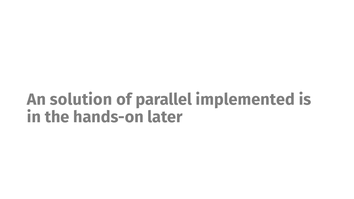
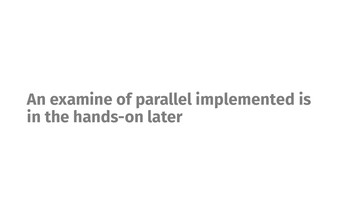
solution: solution -> examine (81, 100)
